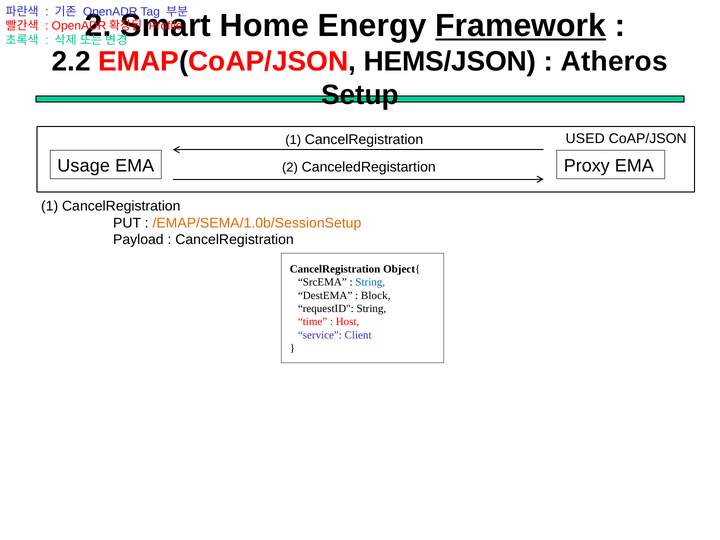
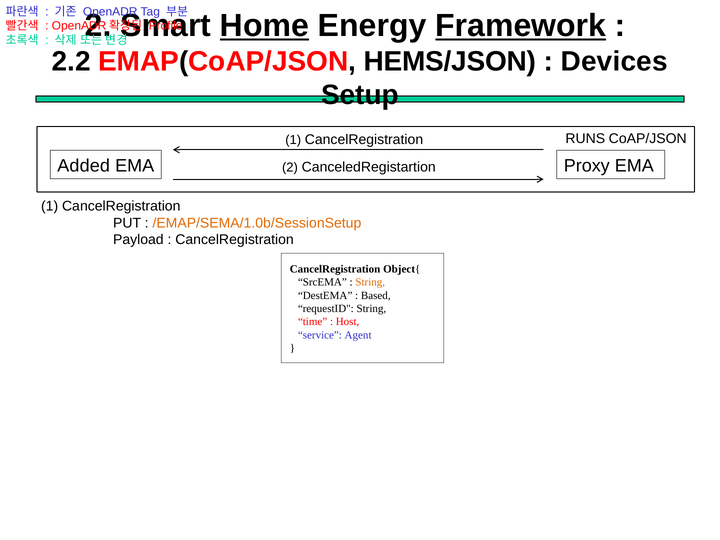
Home underline: none -> present (264, 26)
Atheros: Atheros -> Devices (614, 61)
USED: USED -> RUNS (585, 139)
Usage: Usage -> Added (84, 166)
String colour: blue -> orange (370, 282)
Block: Block -> Based (376, 295)
Client: Client -> Agent (358, 335)
